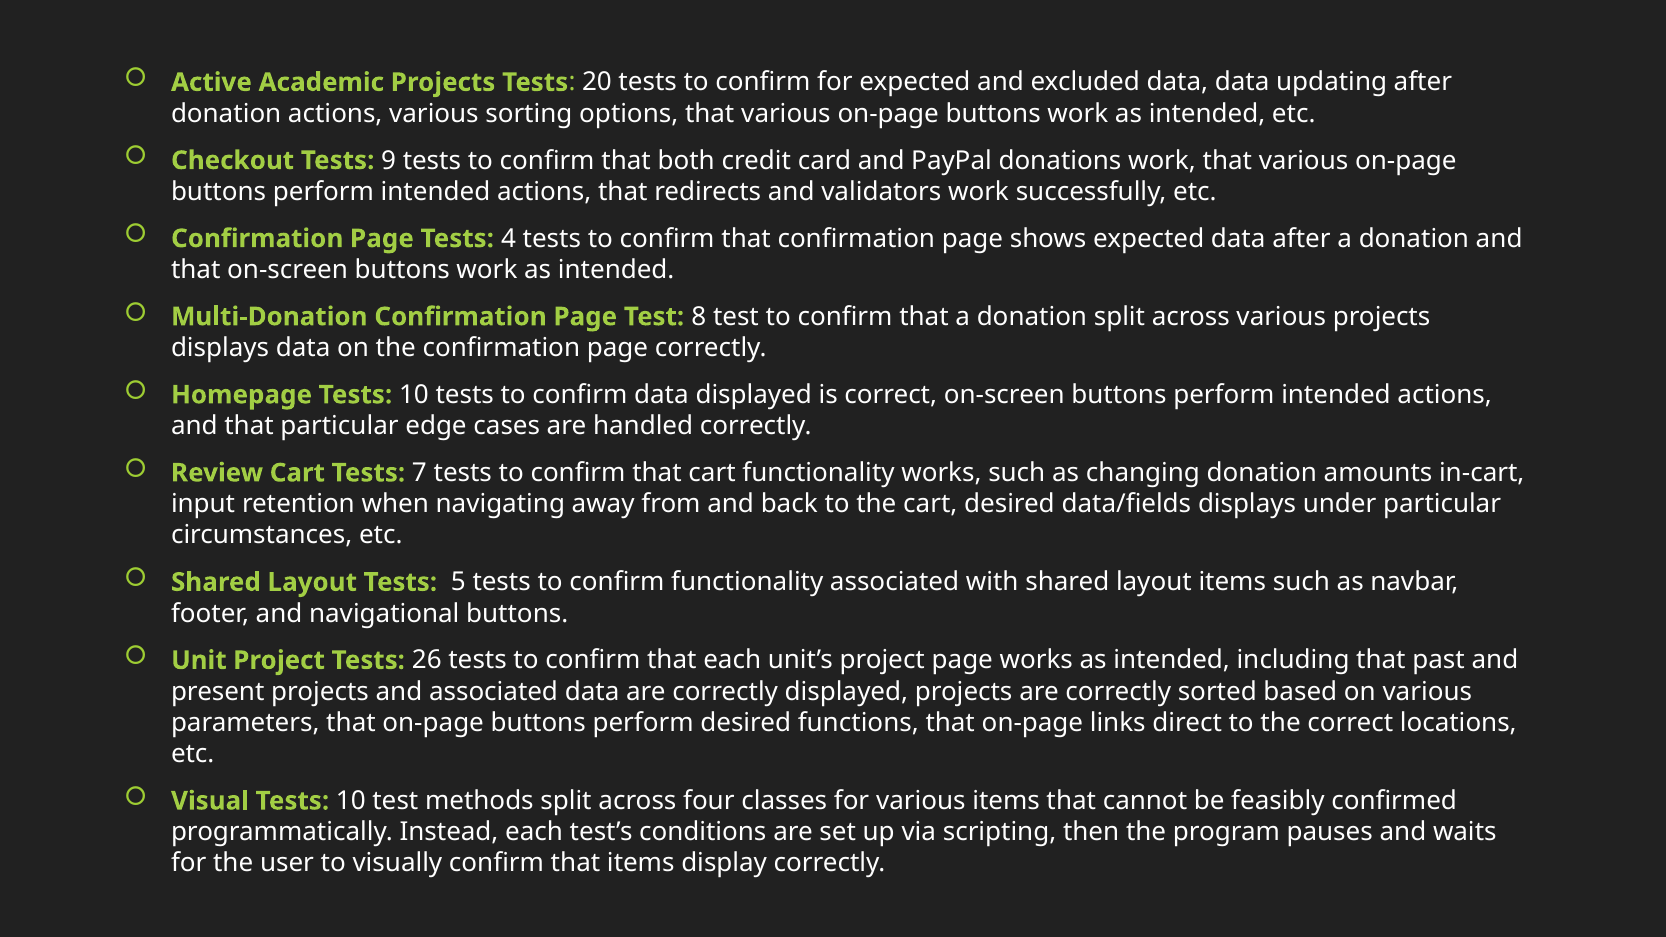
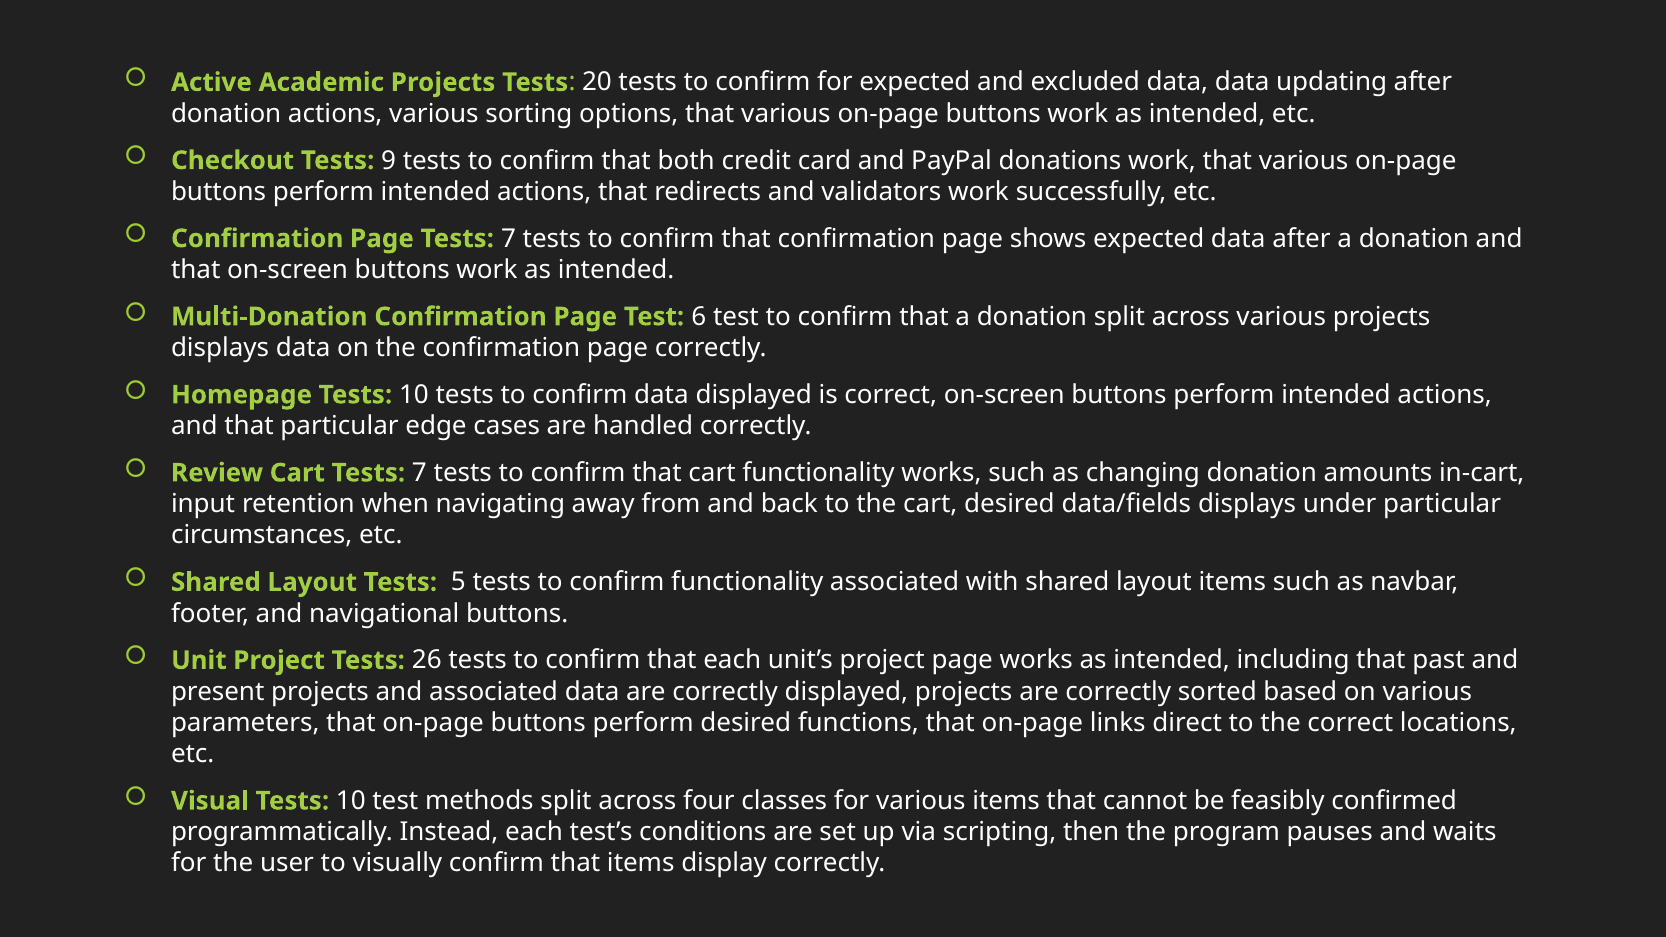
Page Tests 4: 4 -> 7 (509, 239)
8: 8 -> 6 (699, 317)
